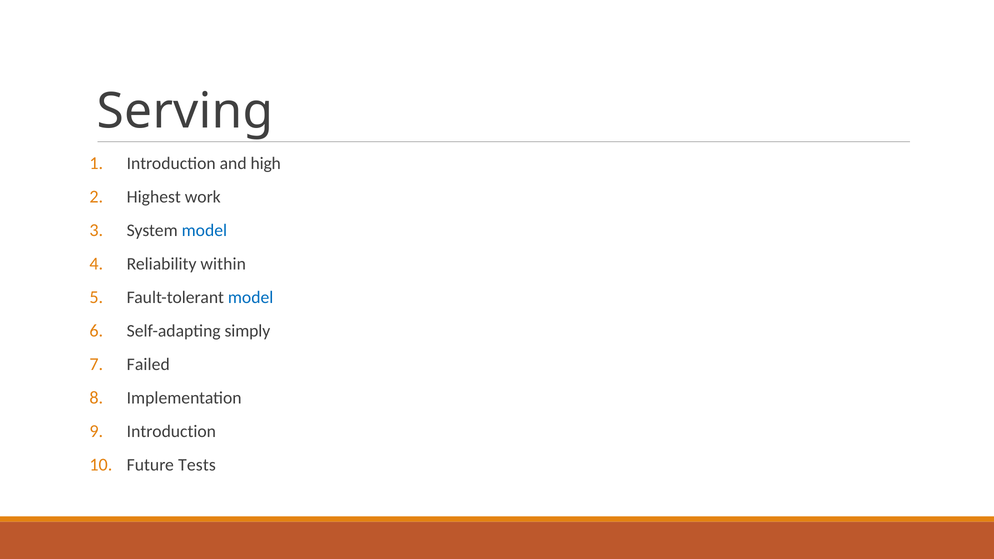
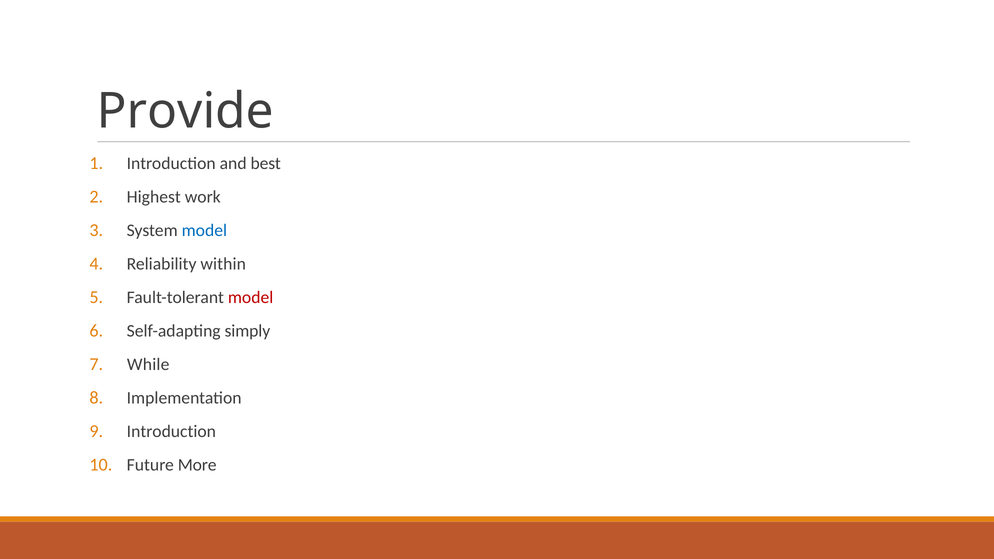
Serving: Serving -> Provide (185, 111)
high: high -> best (266, 164)
model colour: blue -> red (251, 298)
Failed: Failed -> While (148, 365)
Tests: Tests -> More (197, 465)
